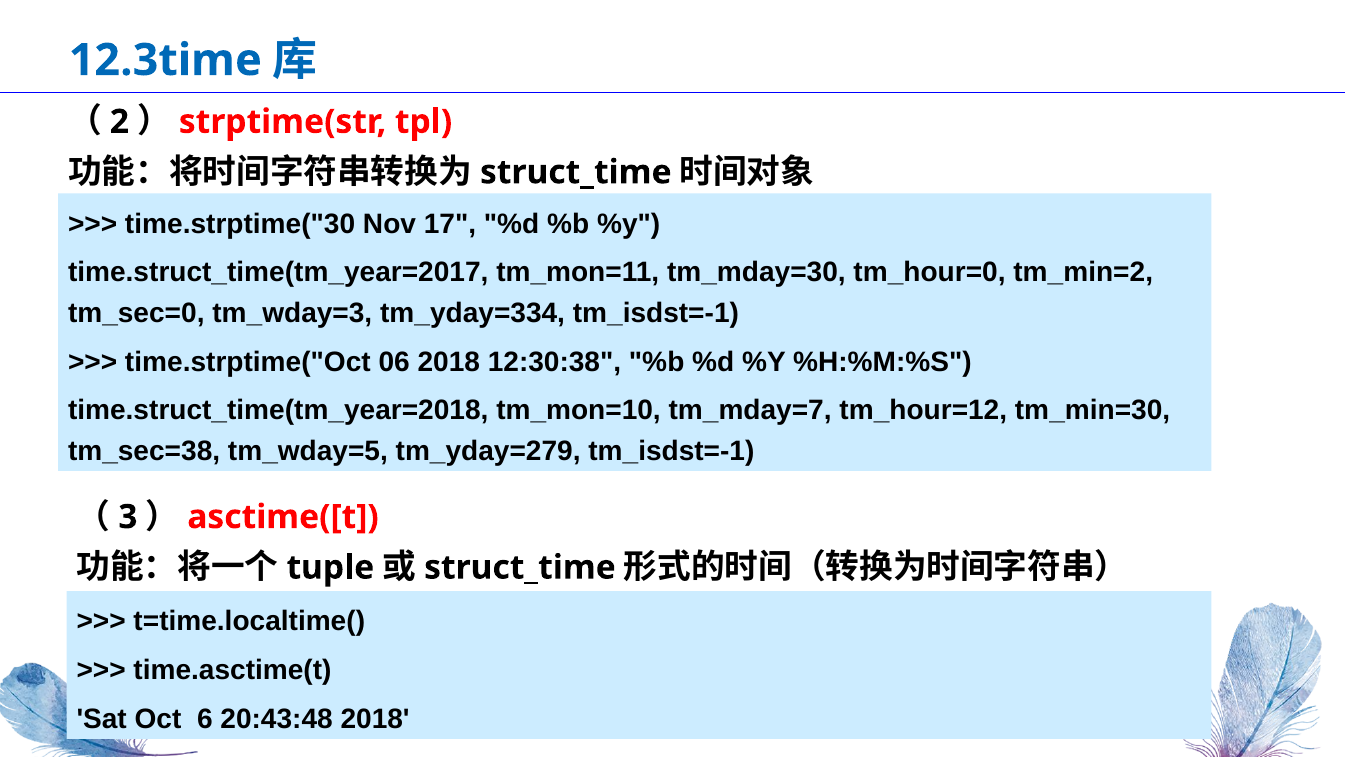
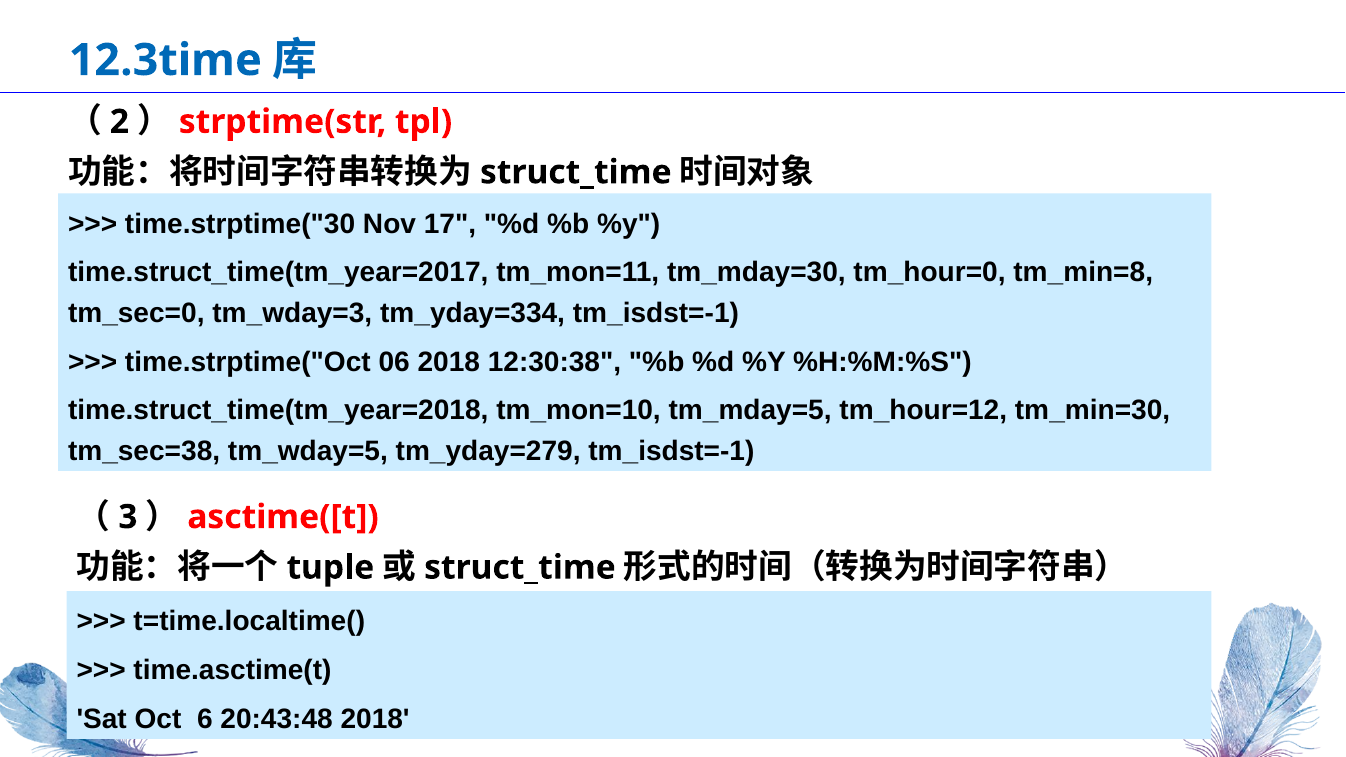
tm_min=2: tm_min=2 -> tm_min=8 (1083, 273)
tm_mday=7: tm_mday=7 -> tm_mday=5 (750, 411)
